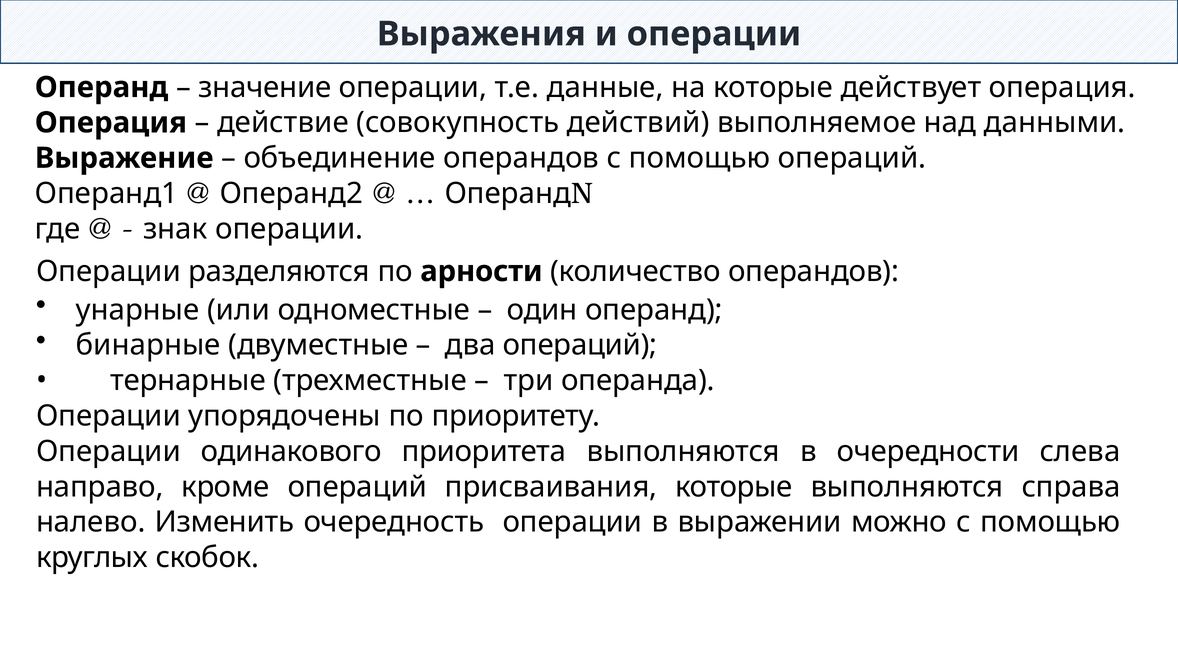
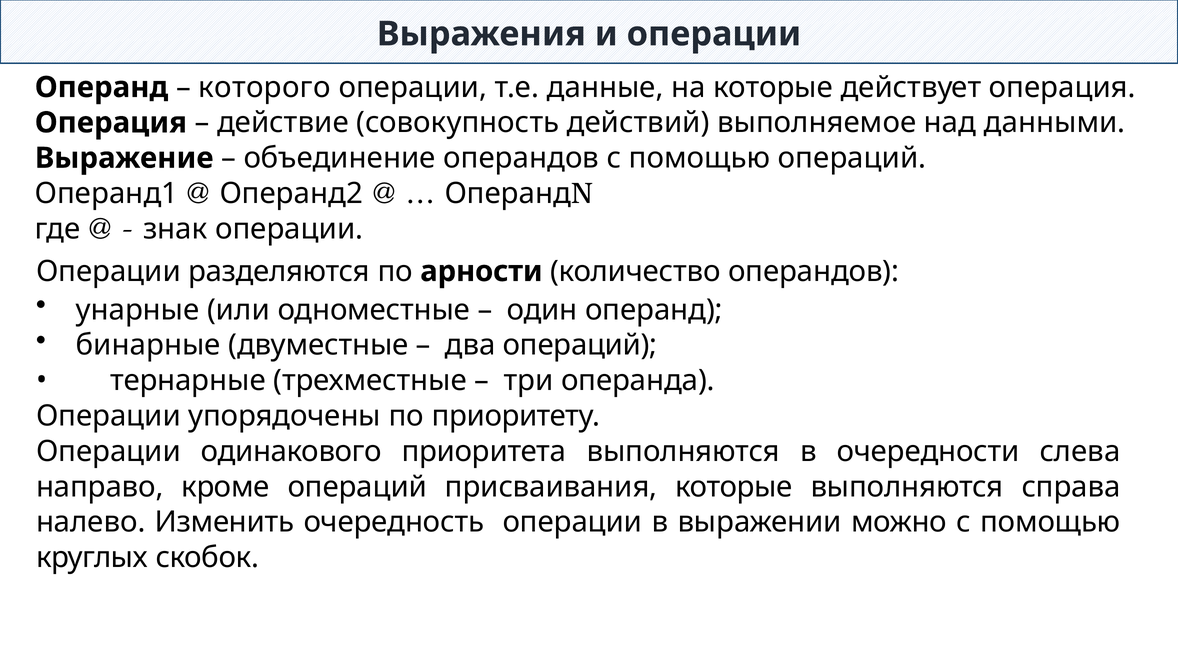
значение: значение -> которого (265, 87)
